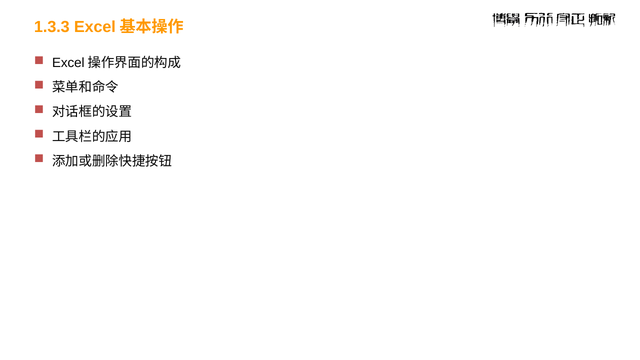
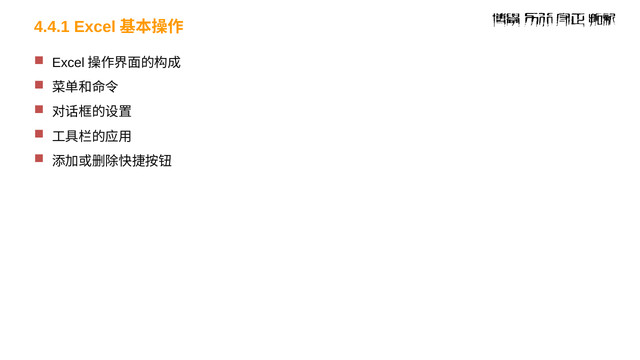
1.3.3: 1.3.3 -> 4.4.1 (52, 27)
